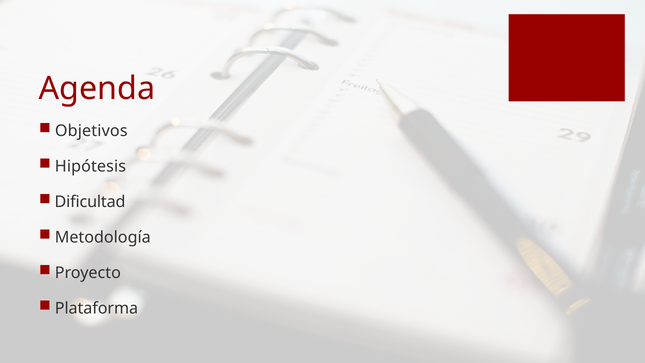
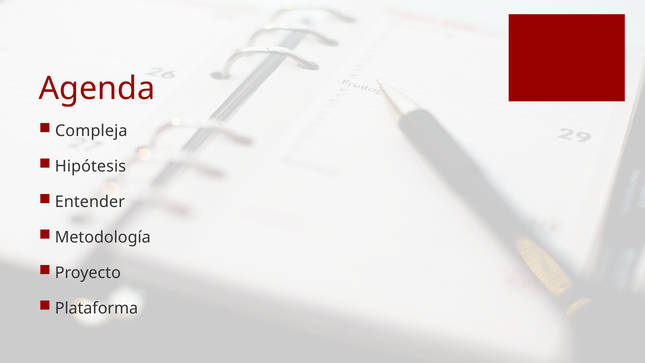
Objetivos: Objetivos -> Compleja (91, 131)
Dificultad: Dificultad -> Entender (90, 202)
